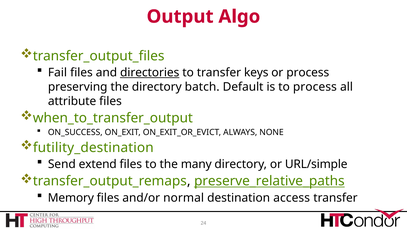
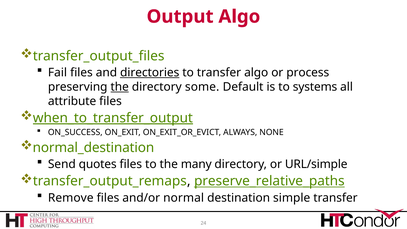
transfer keys: keys -> algo (256, 73)
the underline: none -> present (120, 87)
batch: batch -> some (202, 87)
to process: process -> systems (315, 87)
when_to_transfer_output underline: none -> present (113, 118)
futility_destination: futility_destination -> normal_destination (93, 147)
extend: extend -> quotes (98, 164)
Memory: Memory -> Remove (71, 198)
access: access -> simple (292, 198)
